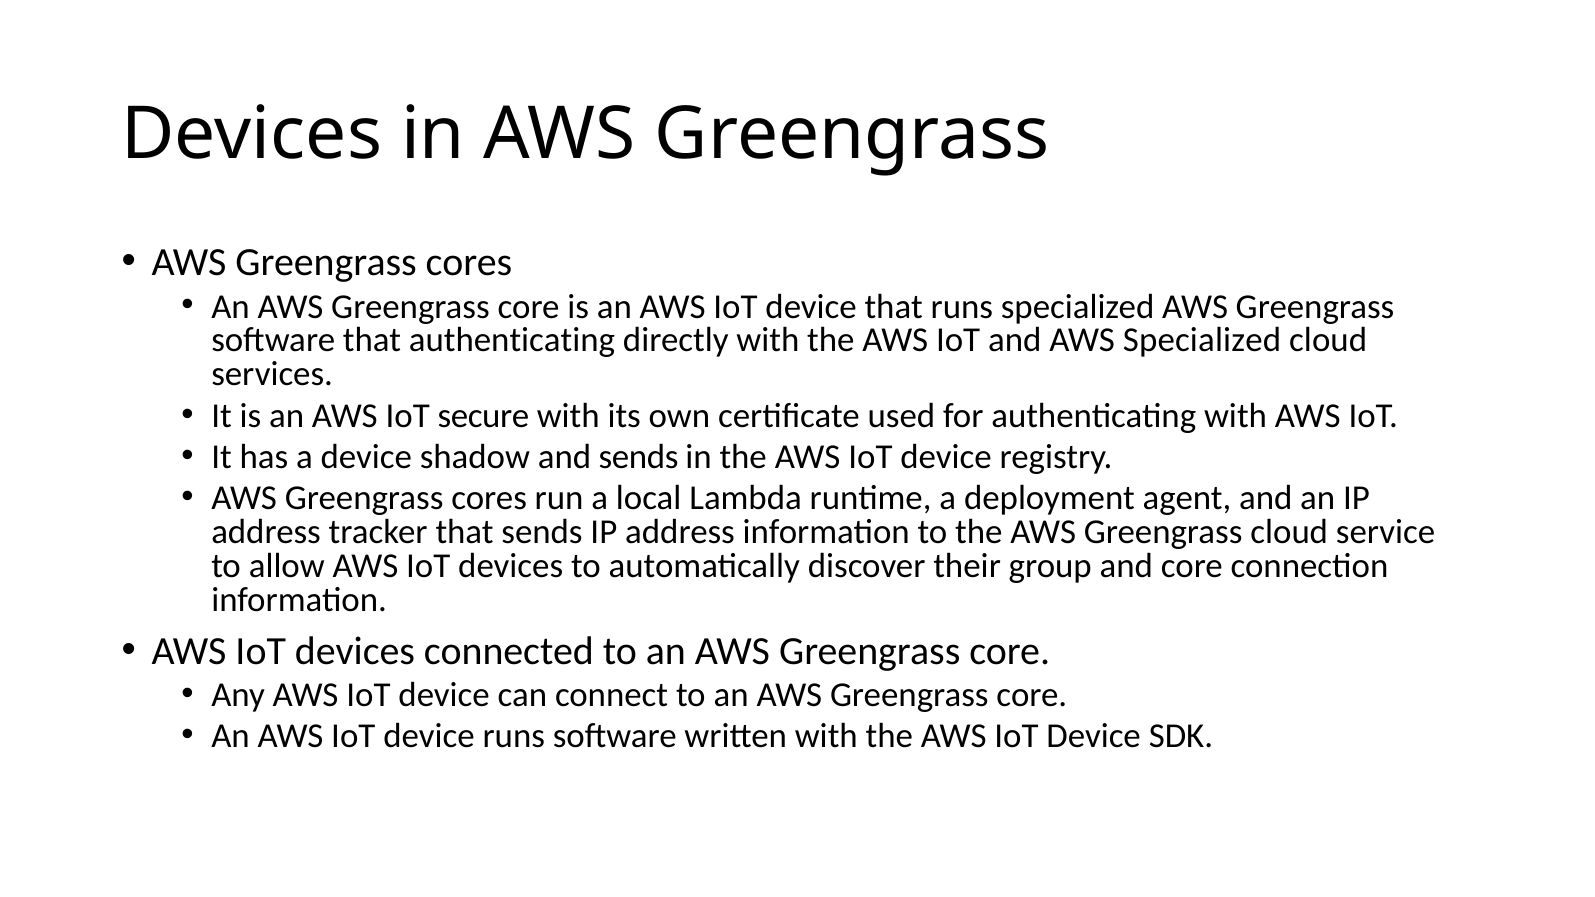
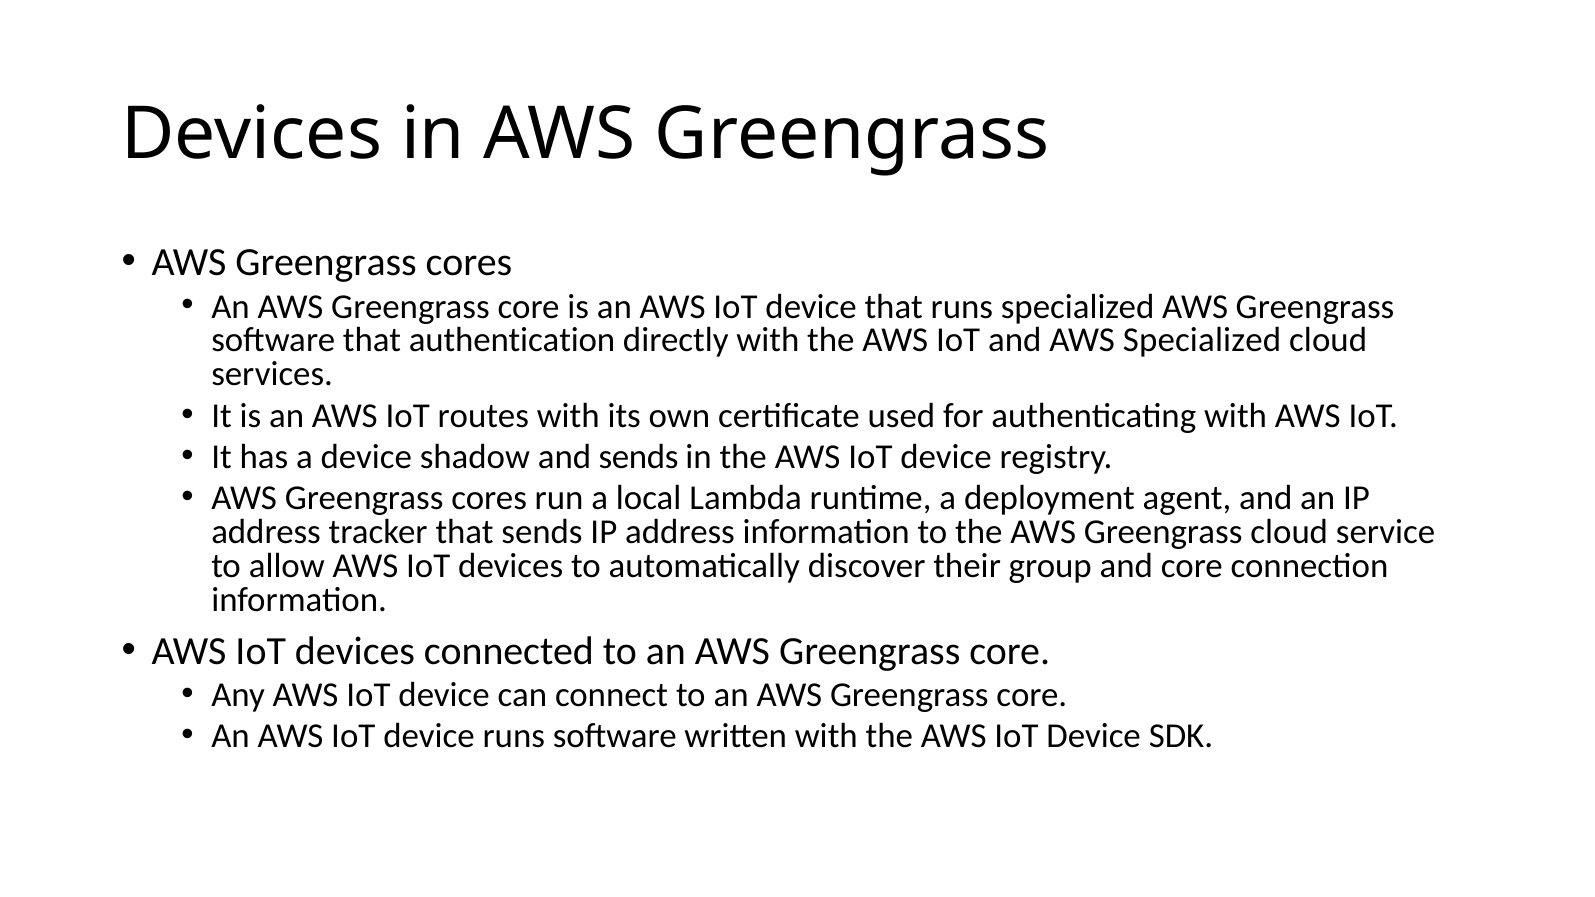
that authenticating: authenticating -> authentication (512, 341)
secure: secure -> routes (483, 416)
